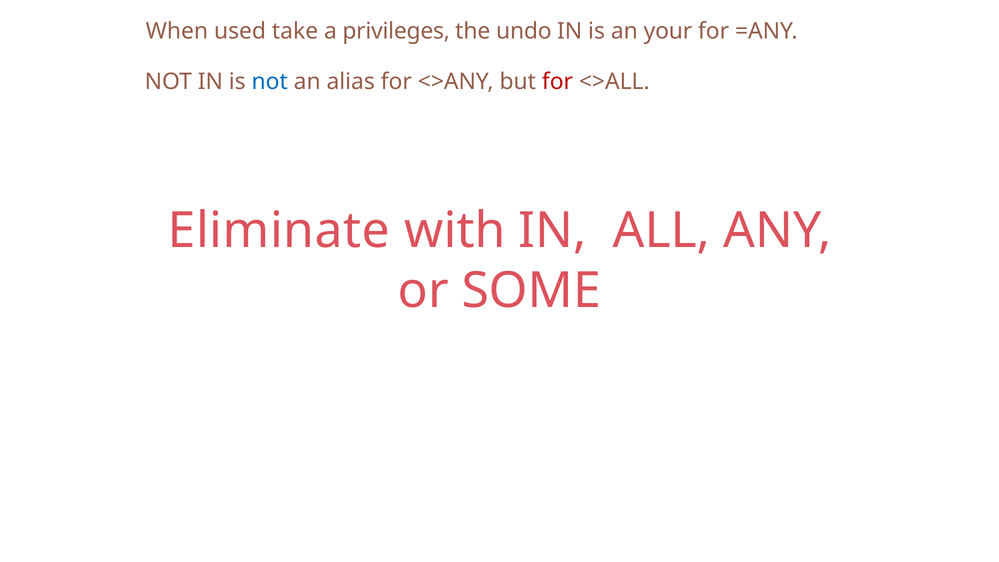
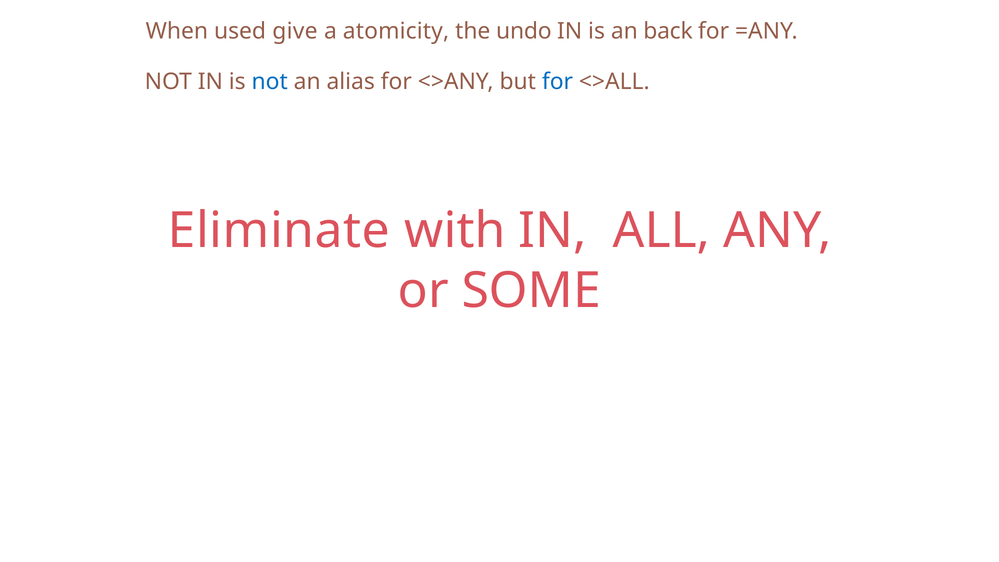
take: take -> give (295, 31)
privileges: privileges -> atomicity (396, 31)
your: your -> back (668, 31)
for colour: red -> blue (557, 81)
